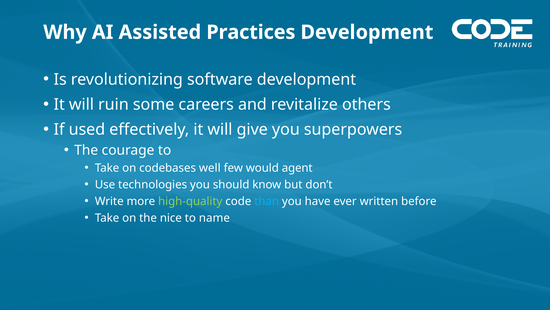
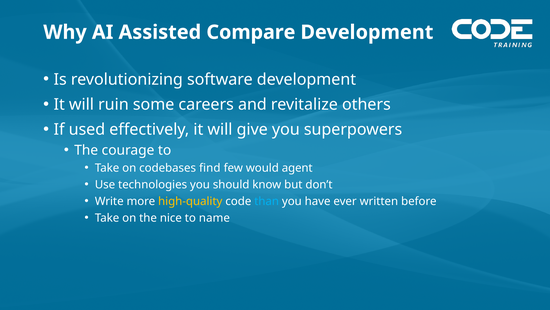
Practices: Practices -> Compare (251, 32)
well: well -> find (210, 168)
high-quality colour: light green -> yellow (190, 201)
